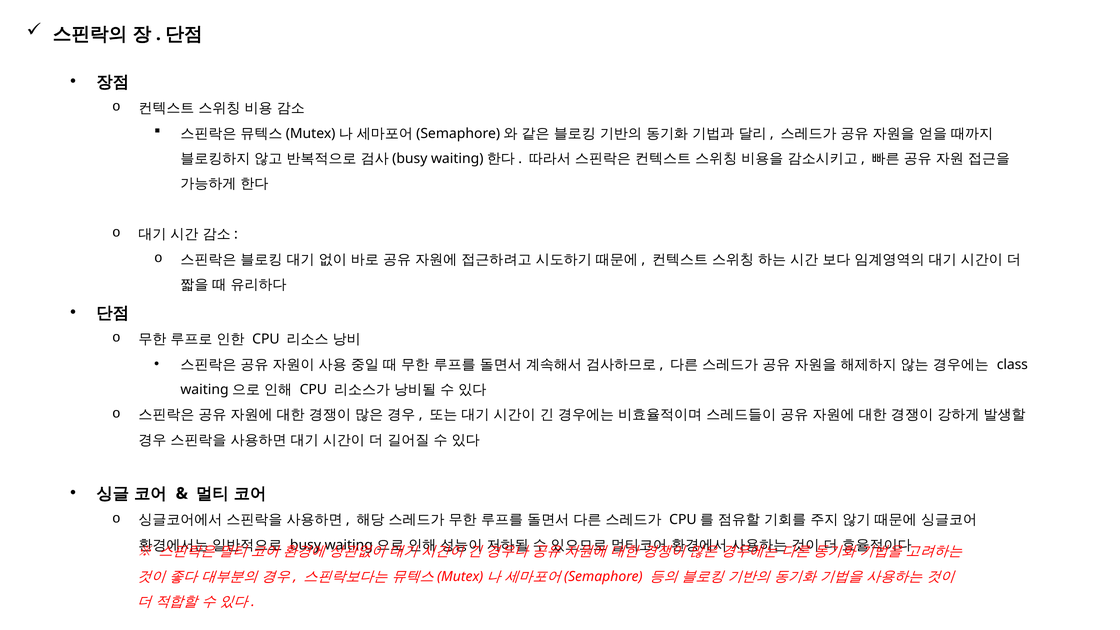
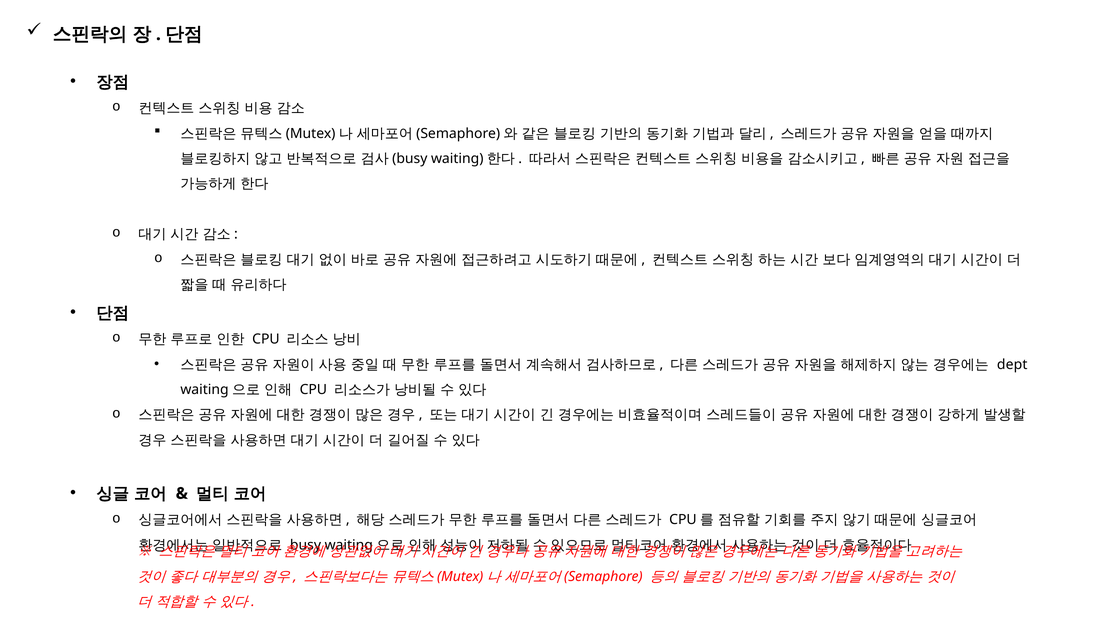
class: class -> dept (1012, 364)
